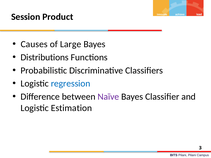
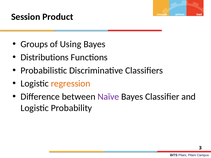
Causes: Causes -> Groups (34, 44)
Large: Large -> Using (71, 44)
regression colour: blue -> orange (71, 84)
Estimation: Estimation -> Probability (71, 108)
